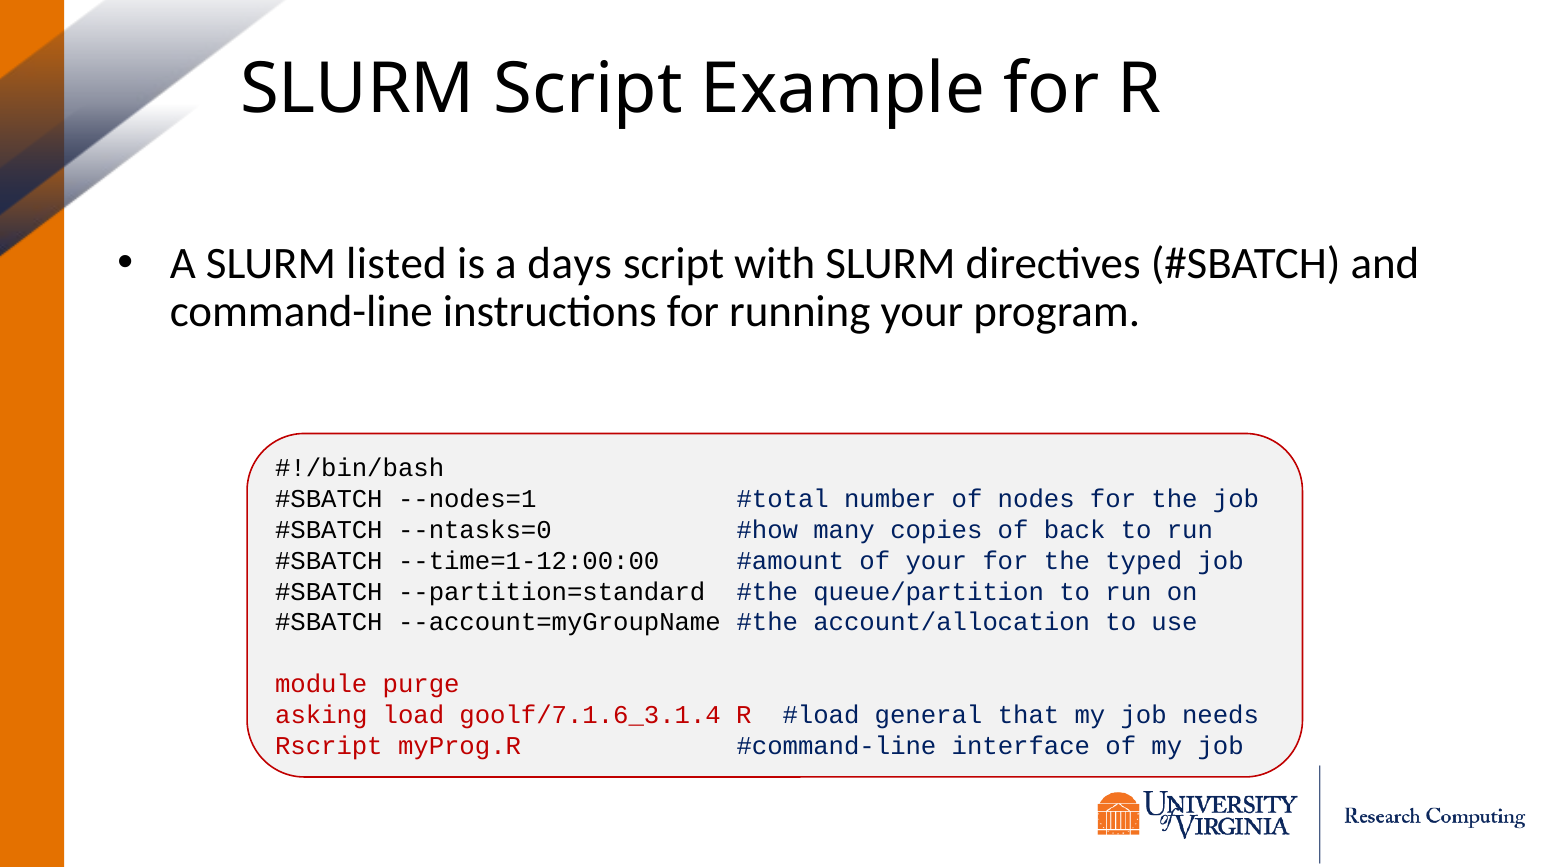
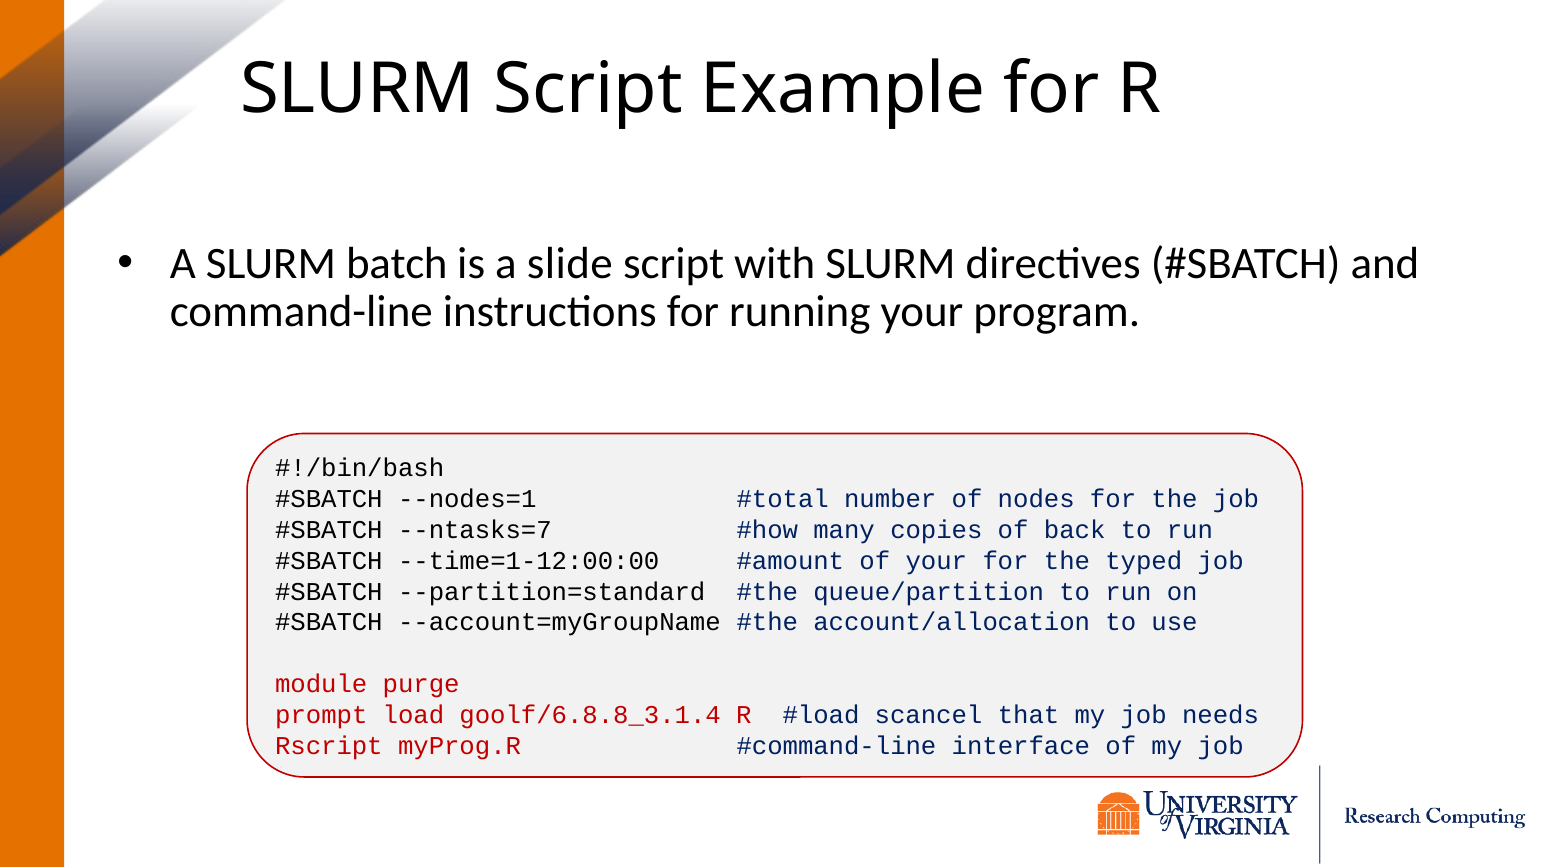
listed: listed -> batch (397, 264)
days: days -> slide (570, 264)
--ntasks=0: --ntasks=0 -> --ntasks=7 (475, 530)
asking: asking -> prompt (321, 715)
goolf/7.1.6_3.1.4: goolf/7.1.6_3.1.4 -> goolf/6.8.8_3.1.4 (590, 715)
general: general -> scancel (929, 715)
